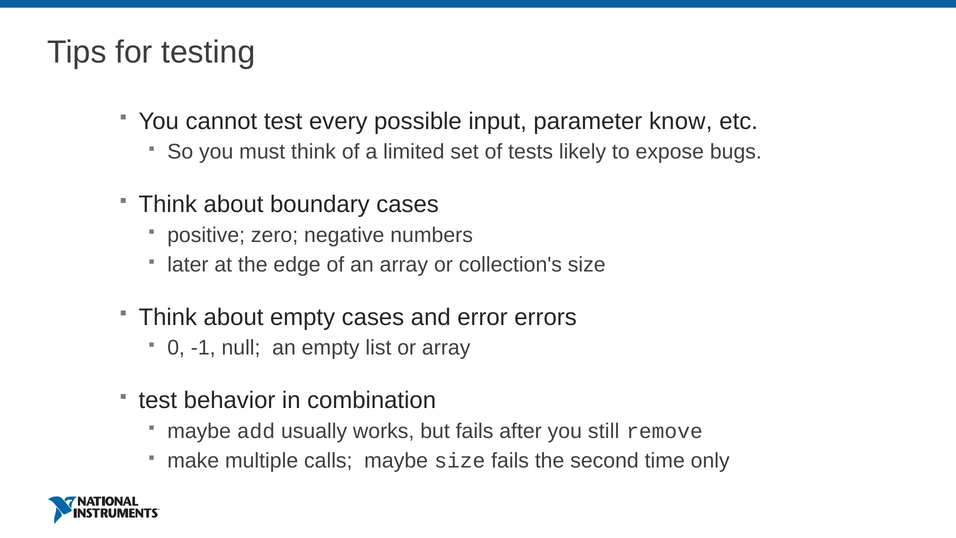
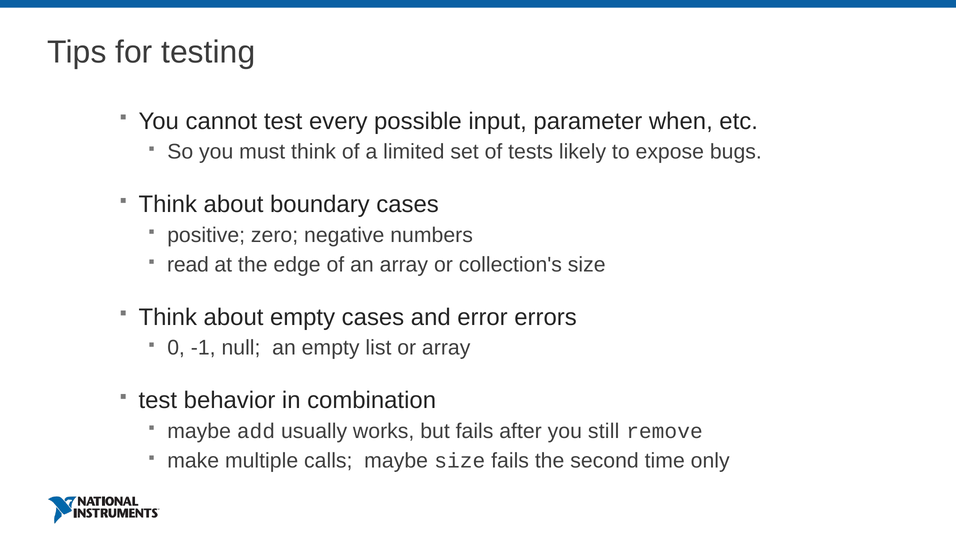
know: know -> when (681, 121)
later: later -> read (188, 265)
